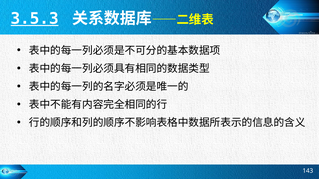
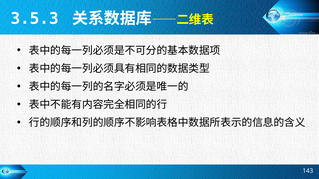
3.5.3 underline: present -> none (35, 19)
